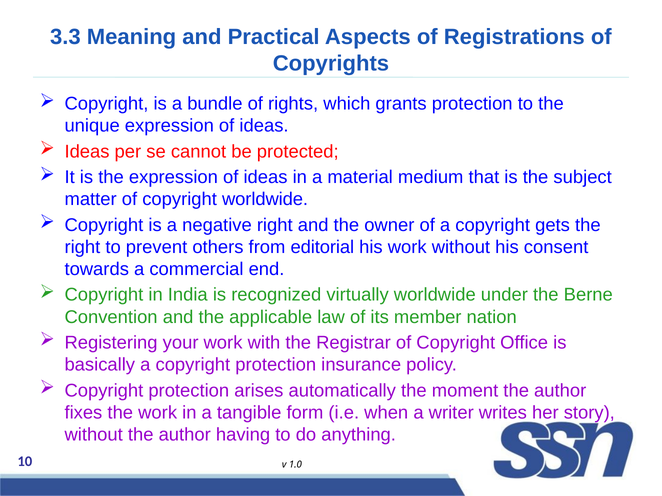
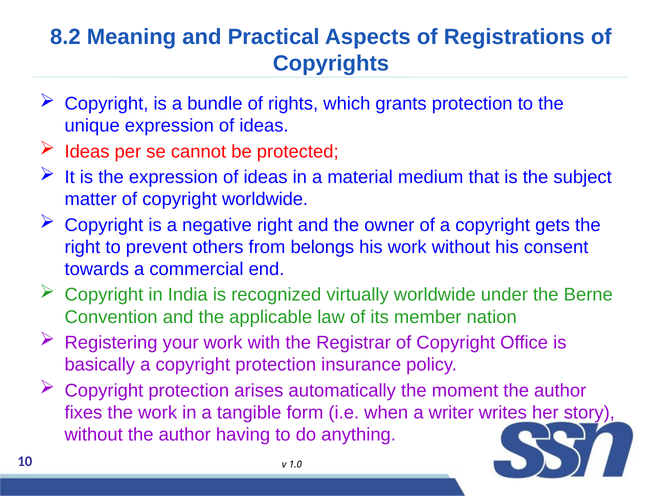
3.3: 3.3 -> 8.2 (65, 37)
editorial: editorial -> belongs (322, 247)
